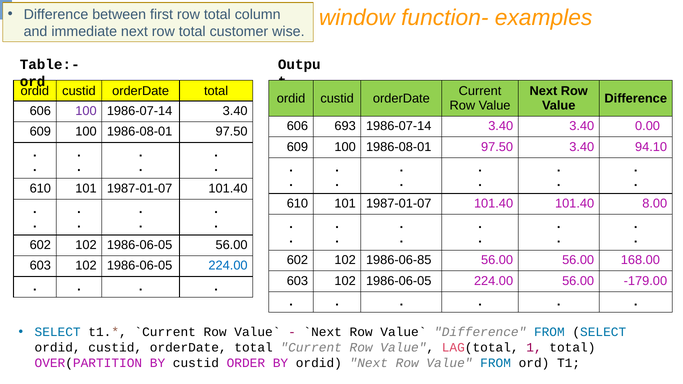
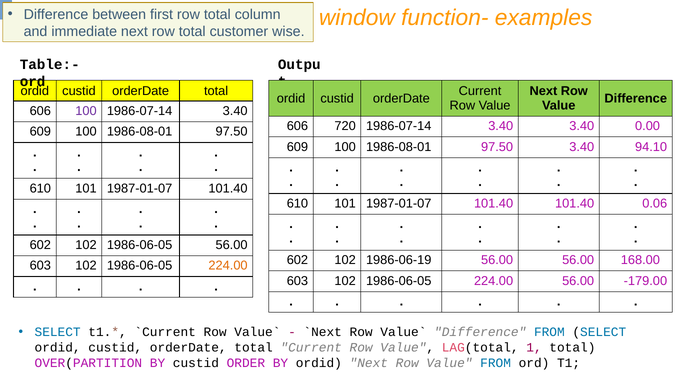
693: 693 -> 720 (345, 126)
8.00: 8.00 -> 0.06 (655, 204)
1986-06-85: 1986-06-85 -> 1986-06-19 (399, 260)
224.00 colour: blue -> orange (228, 266)
